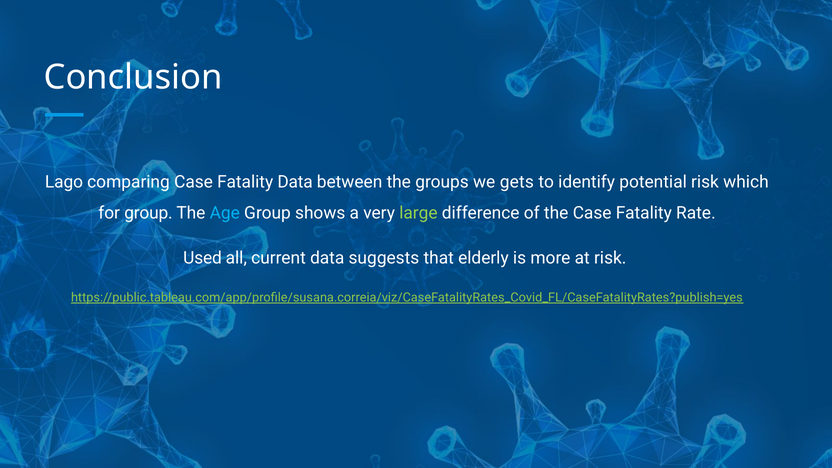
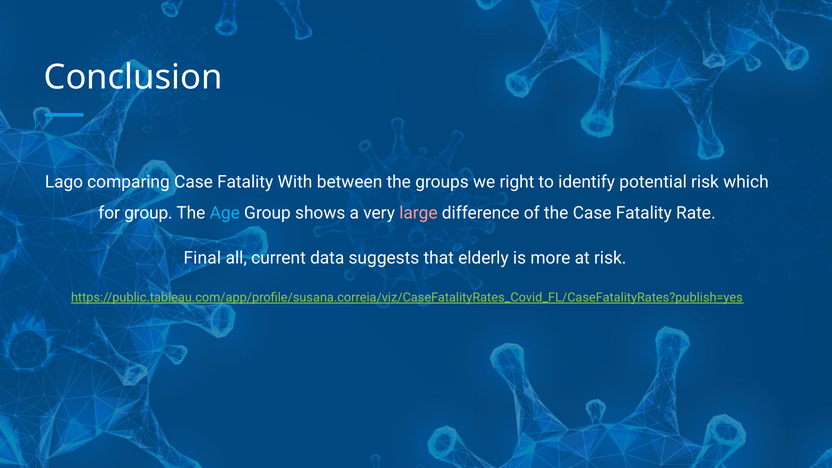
Fatality Data: Data -> With (295, 182)
gets: gets -> right (517, 182)
large colour: light green -> pink (418, 213)
Used: Used -> Final (202, 258)
